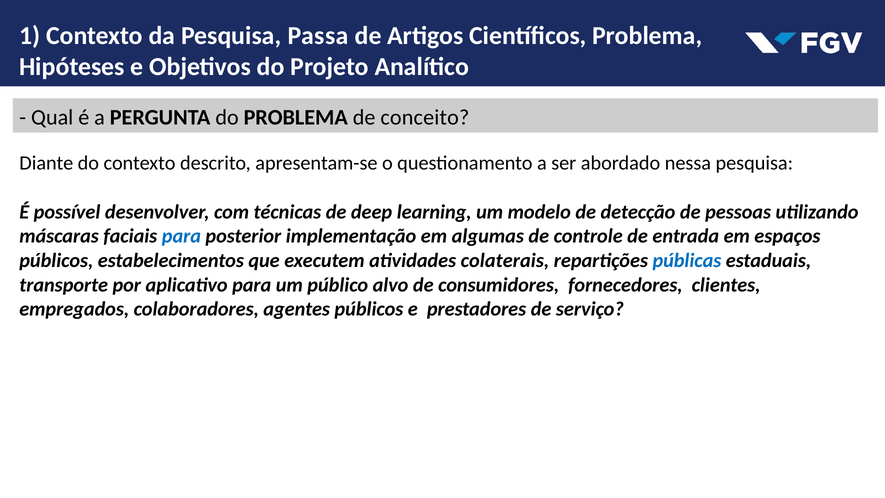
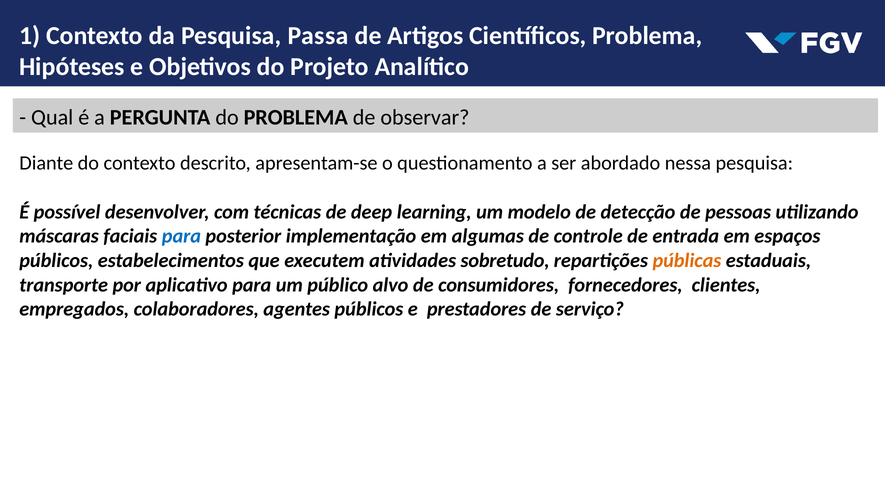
conceito: conceito -> observar (425, 118)
colaterais: colaterais -> sobretudo (505, 261)
públicas colour: blue -> orange (687, 261)
